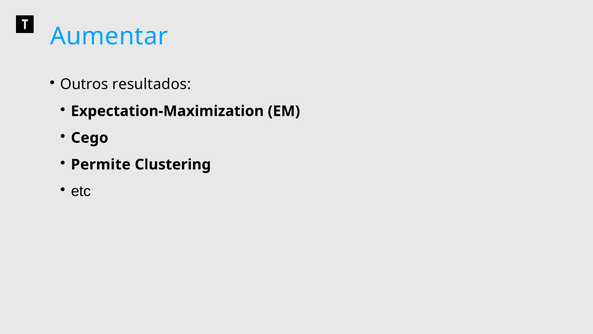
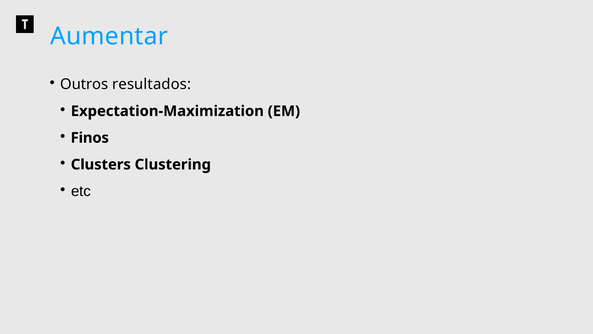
Cego: Cego -> Finos (90, 138)
Permite: Permite -> Clusters (101, 164)
